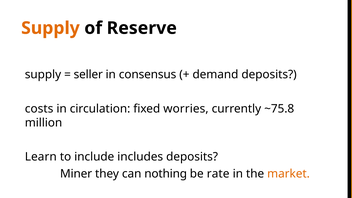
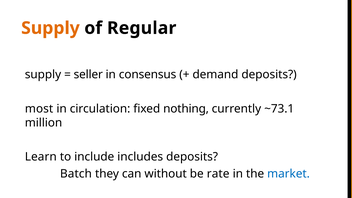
Reserve: Reserve -> Regular (142, 28)
costs: costs -> most (39, 109)
worries: worries -> nothing (186, 109)
~75.8: ~75.8 -> ~73.1 (279, 109)
Miner: Miner -> Batch (76, 174)
nothing: nothing -> without (166, 174)
market colour: orange -> blue (288, 174)
